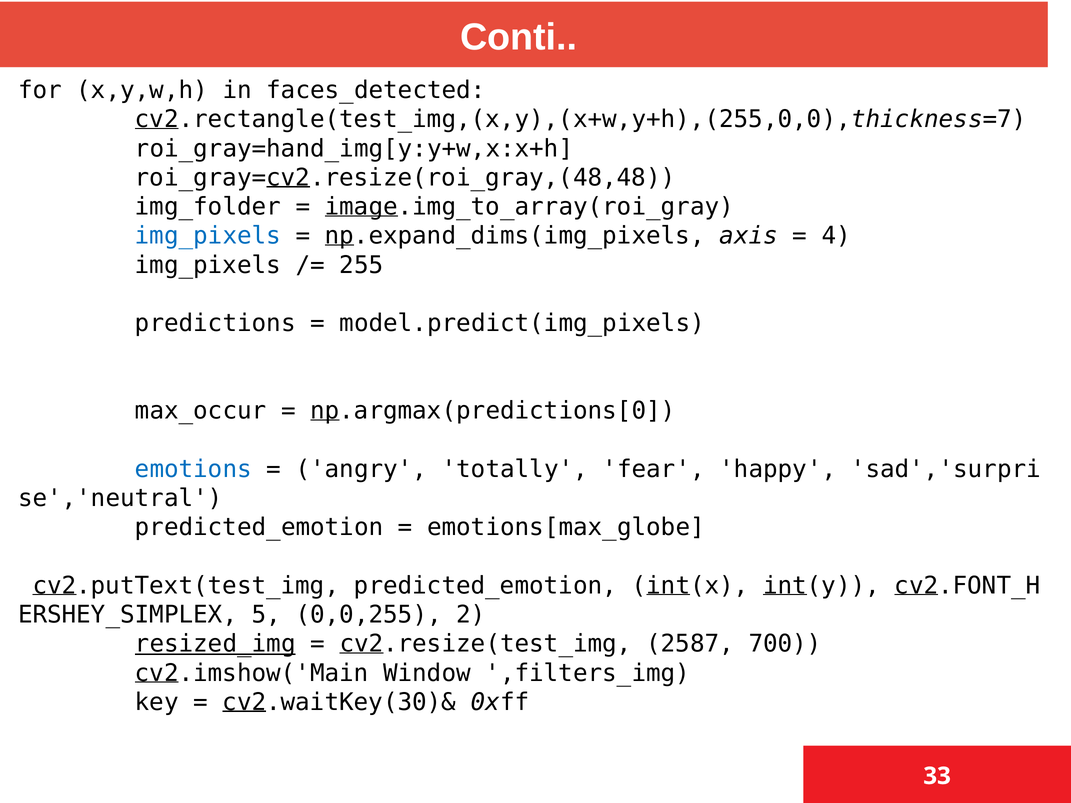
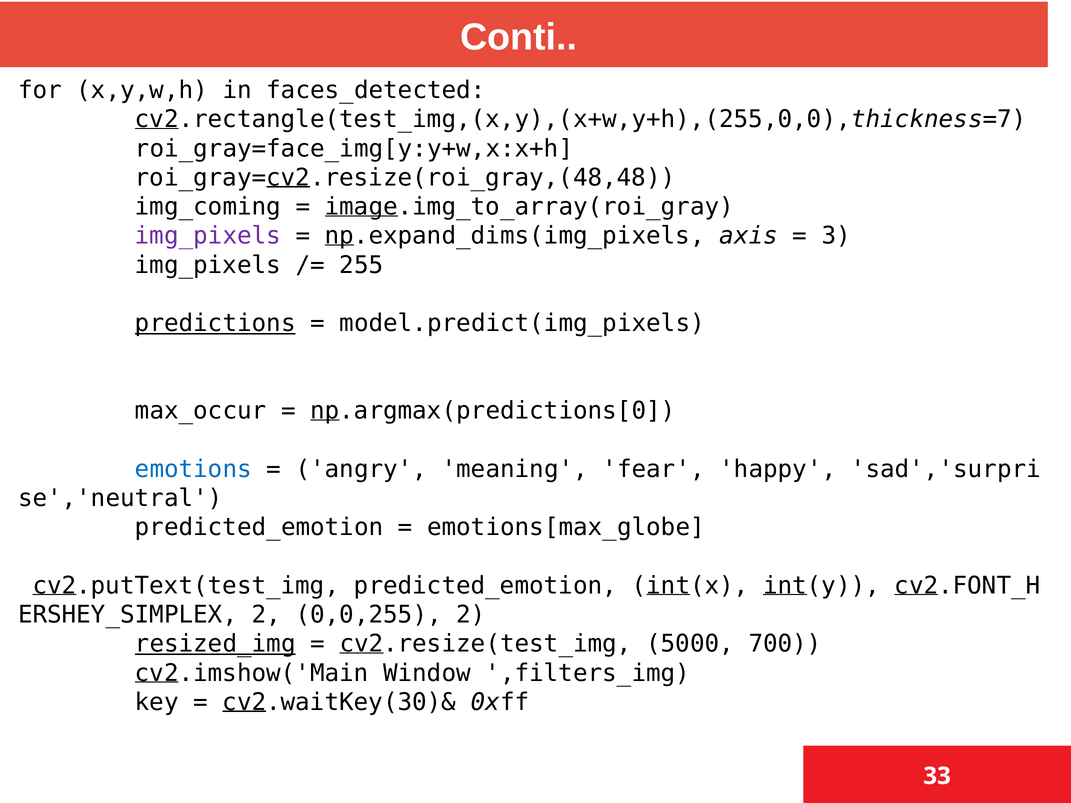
roi_gray=hand_img[y:y+w,x:x+h: roi_gray=hand_img[y:y+w,x:x+h -> roi_gray=face_img[y:y+w,x:x+h (354, 149)
img_folder: img_folder -> img_coming (208, 207)
img_pixels colour: blue -> purple (208, 236)
4: 4 -> 3 (836, 236)
predictions underline: none -> present (215, 323)
totally: totally -> meaning (515, 469)
5: 5 -> 2 (266, 615)
2587: 2587 -> 5000 (690, 644)
